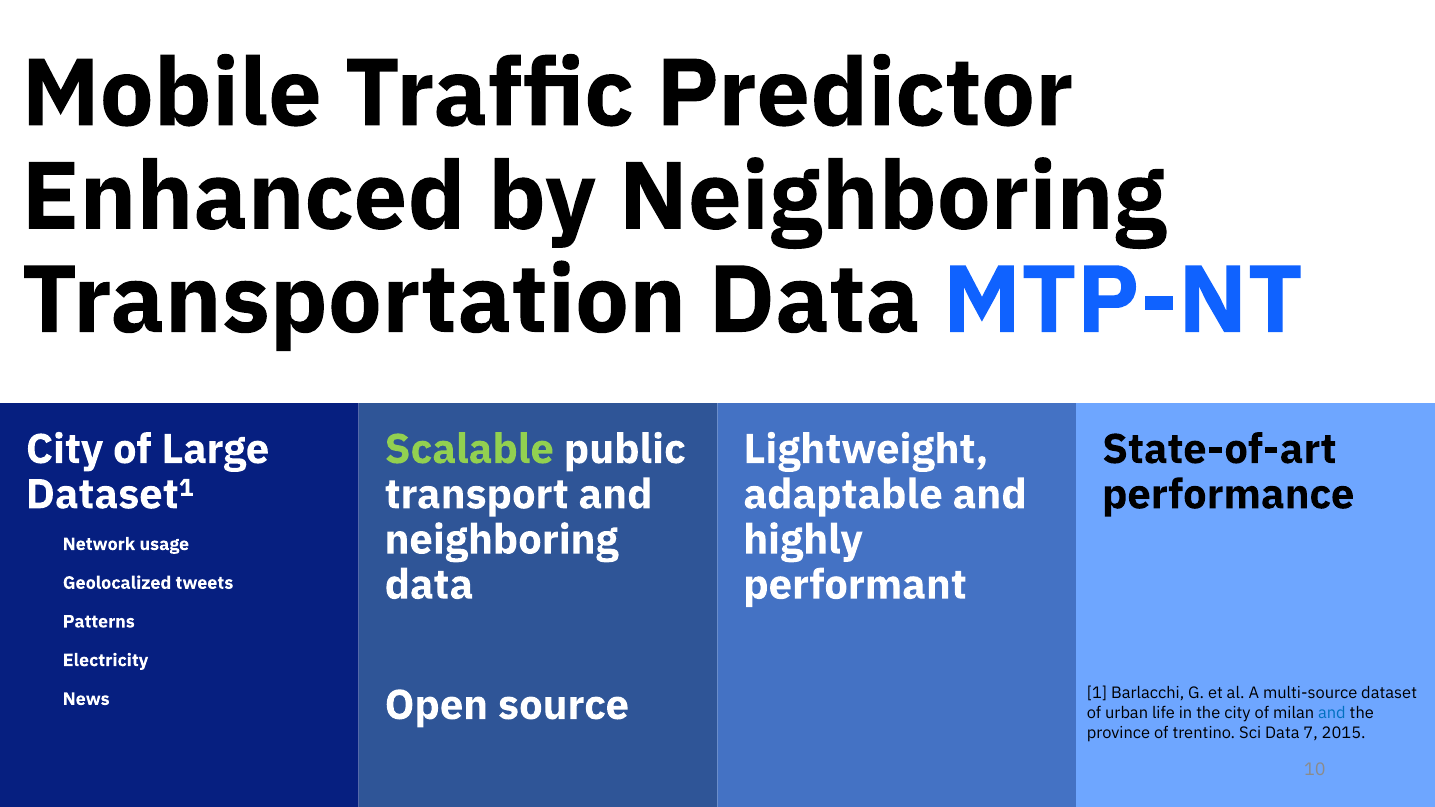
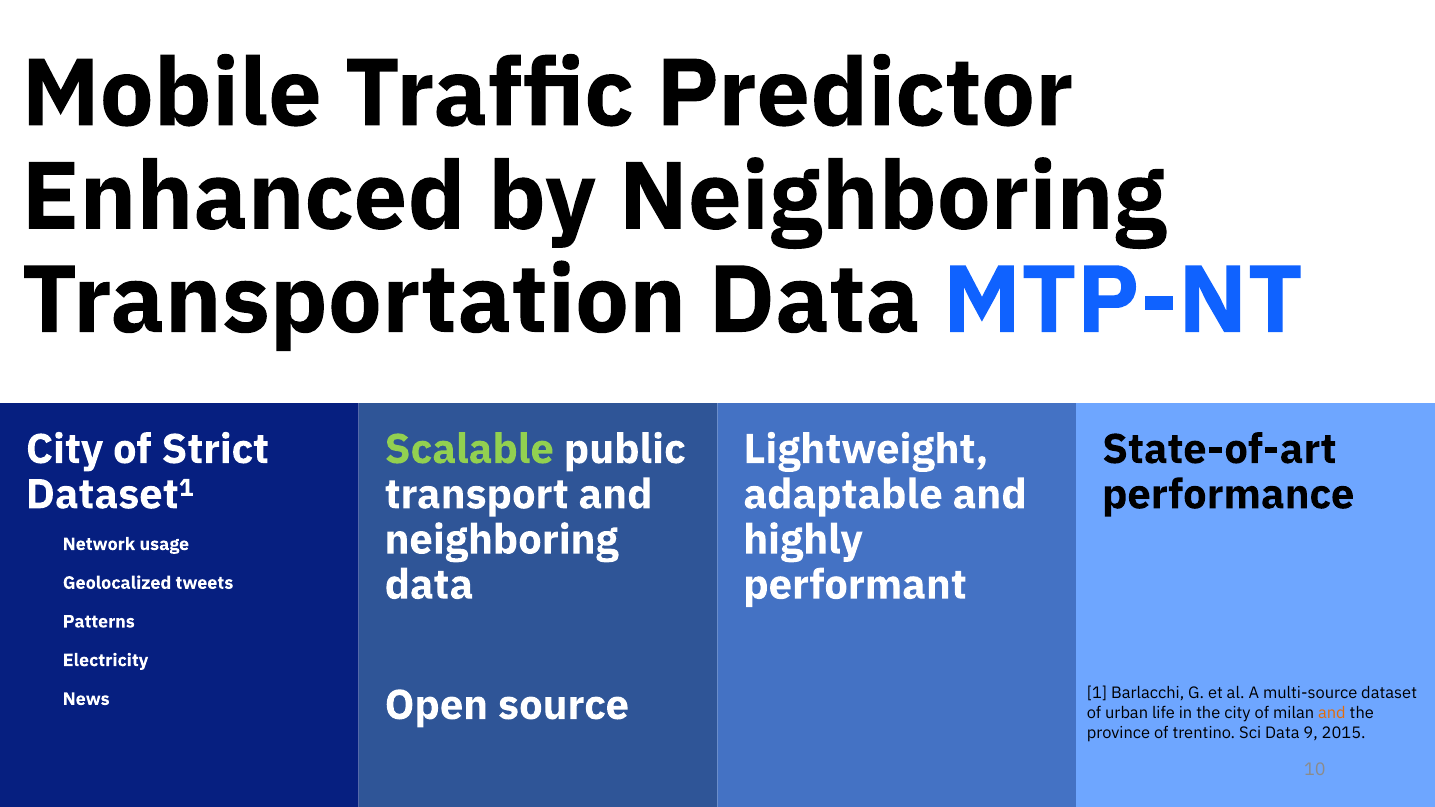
Large: Large -> Strict (215, 449)
and colour: blue -> orange (1332, 713)
7: 7 -> 9 (1311, 733)
